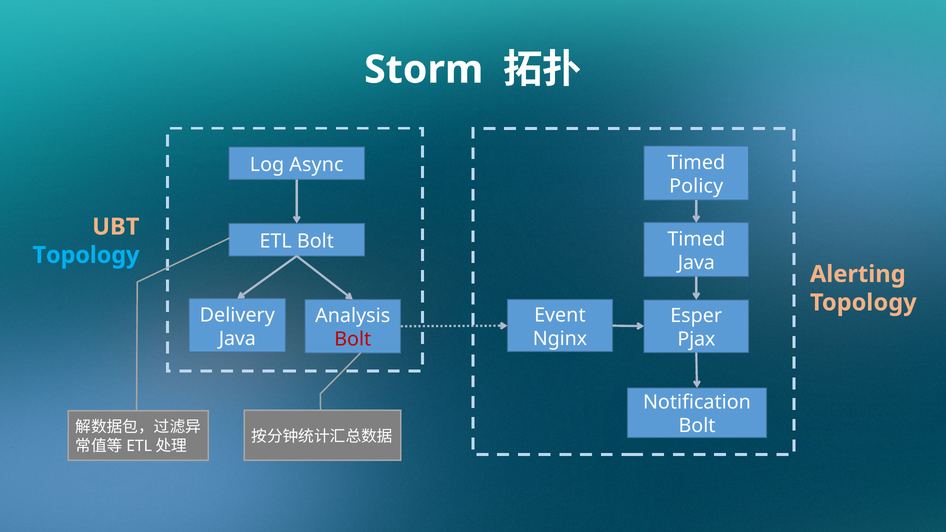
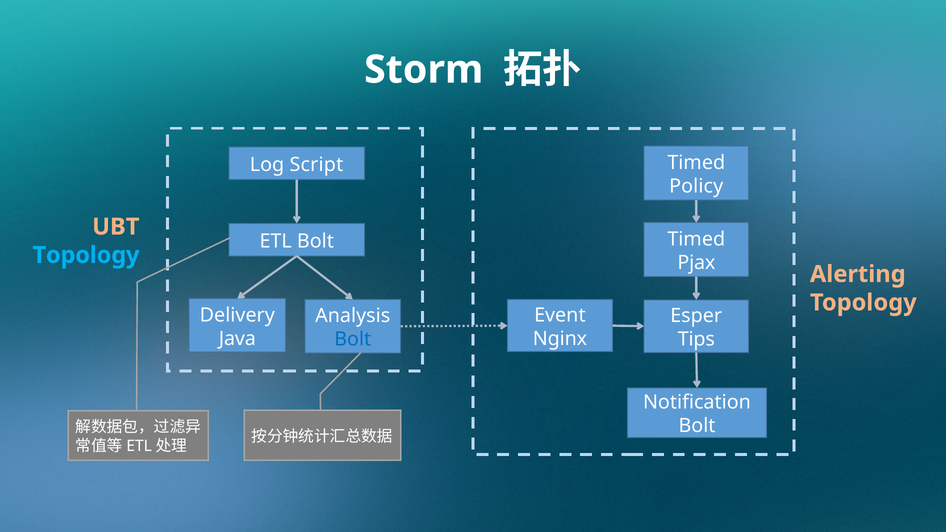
Async: Async -> Script (316, 165)
Java: Java -> Pjax (696, 263)
Pjax: Pjax -> Tips (696, 339)
Bolt colour: red -> blue (353, 340)
